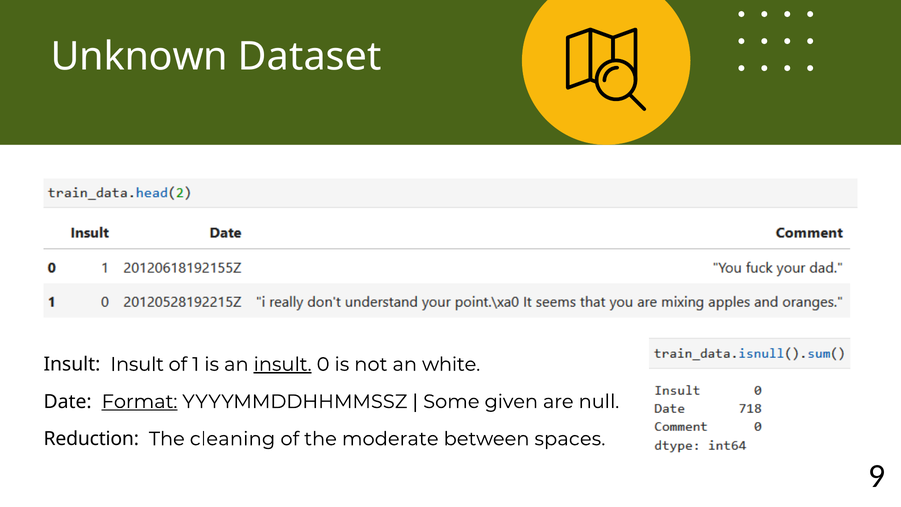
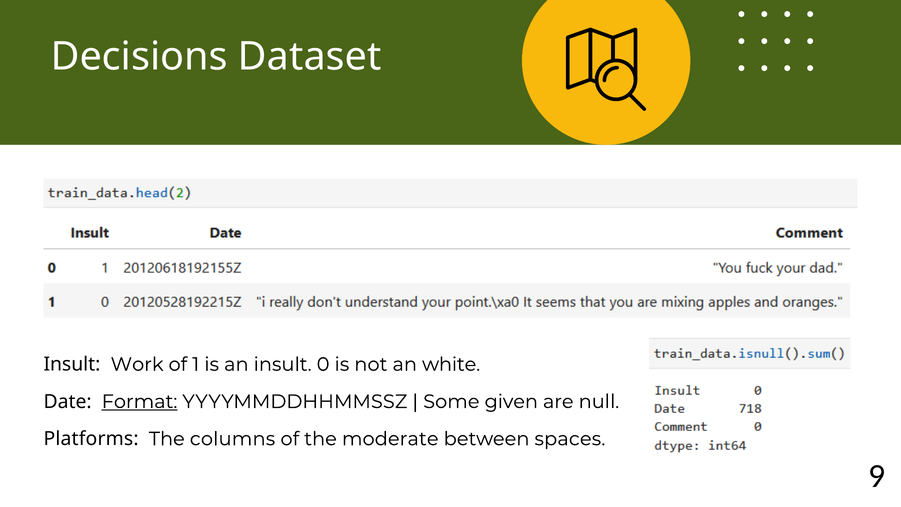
Unknown: Unknown -> Decisions (139, 57)
Insult Insult: Insult -> Work (137, 364)
insult underline: present -> none (283, 364)
Reduction: Reduction -> Platforms (91, 439)
cleaning: cleaning -> columns (233, 439)
